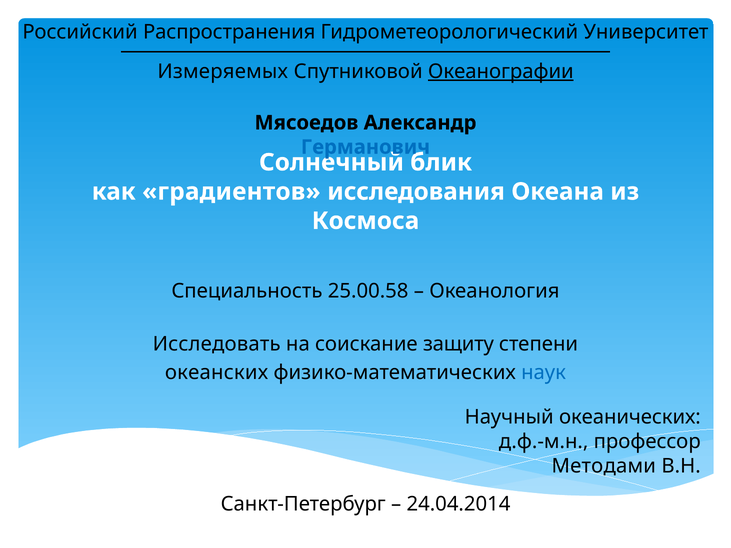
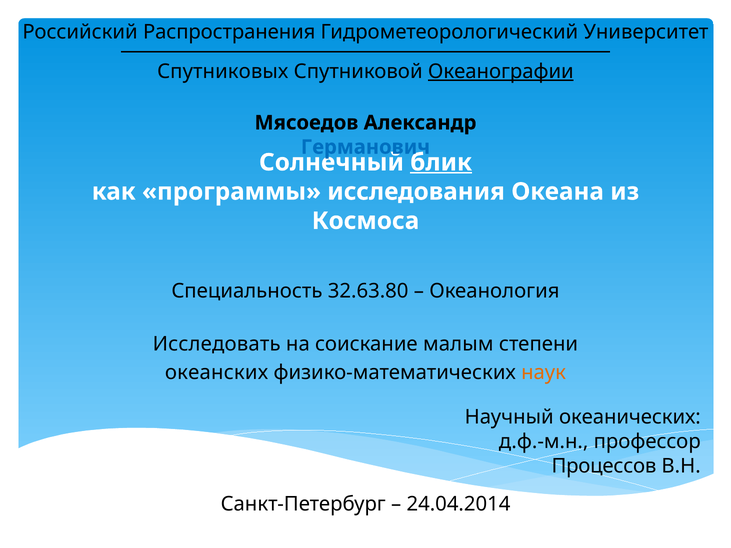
Измеряемых: Измеряемых -> Спутниковых (223, 71)
блик underline: none -> present (441, 163)
градиентов: градиентов -> программы (232, 192)
25.00.58: 25.00.58 -> 32.63.80 (368, 291)
защиту: защиту -> малым (458, 344)
наук colour: blue -> orange (544, 373)
Методами: Методами -> Процессов (604, 466)
